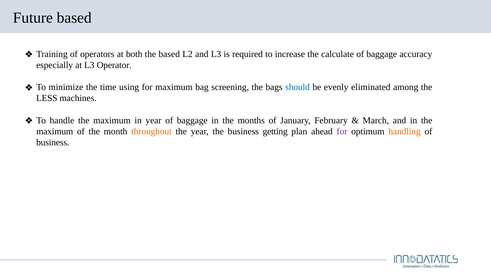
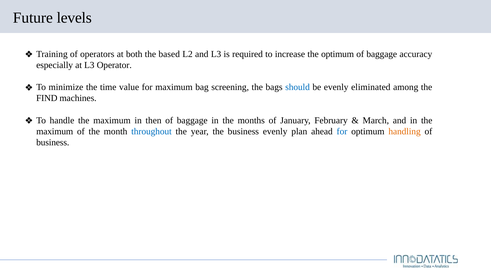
Future based: based -> levels (74, 18)
the calculate: calculate -> optimum (338, 54)
using: using -> value (129, 87)
LESS: LESS -> FIND (47, 98)
in year: year -> then (154, 120)
throughout colour: orange -> blue (151, 131)
business getting: getting -> evenly (275, 131)
for colour: purple -> blue (342, 131)
